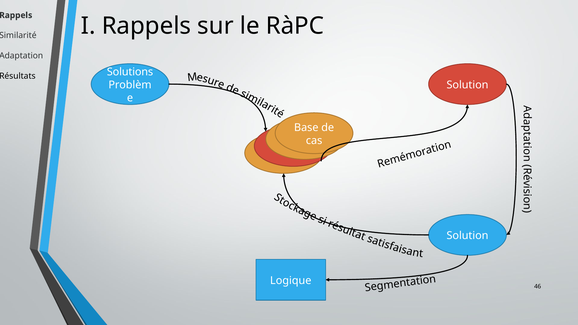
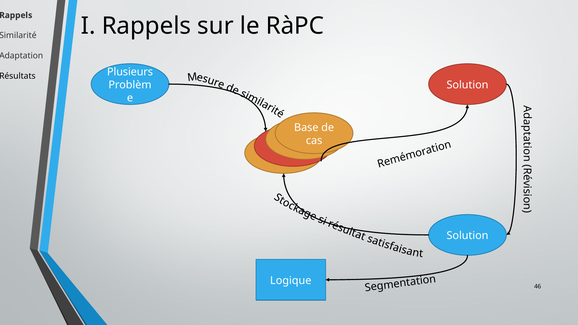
Solutions: Solutions -> Plusieurs (130, 72)
